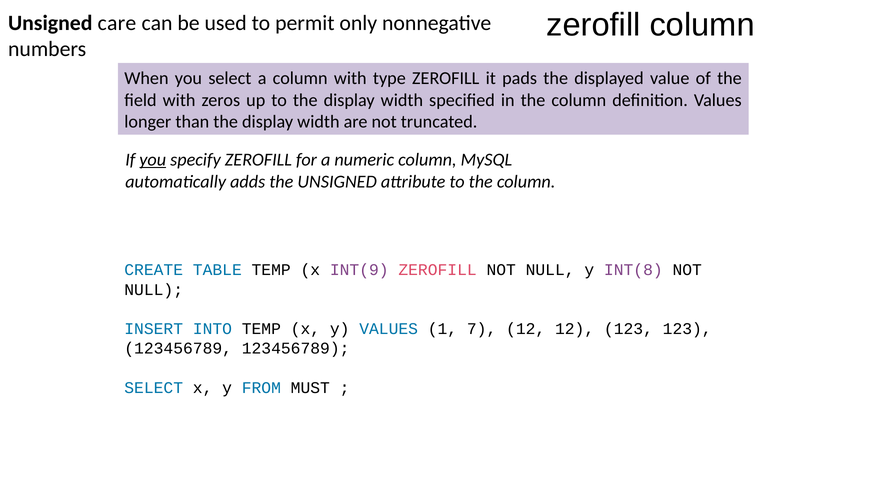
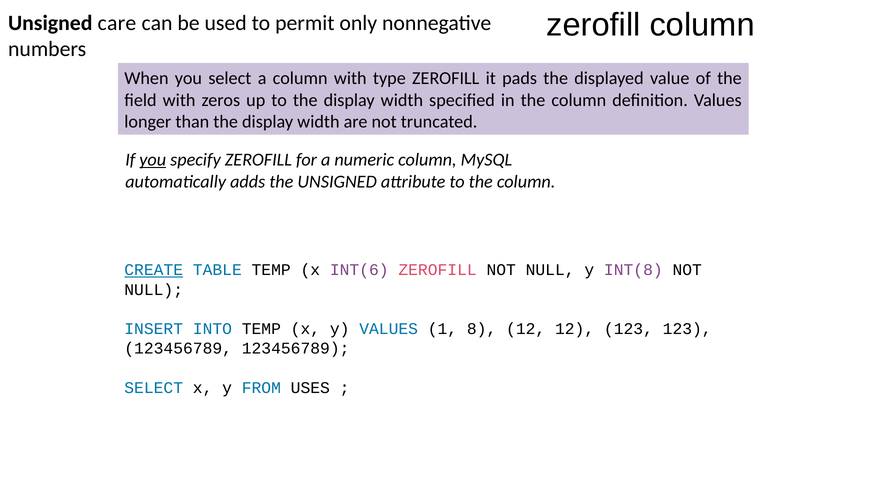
CREATE underline: none -> present (154, 270)
INT(9: INT(9 -> INT(6 (359, 270)
7: 7 -> 8 (482, 328)
MUST: MUST -> USES (310, 387)
